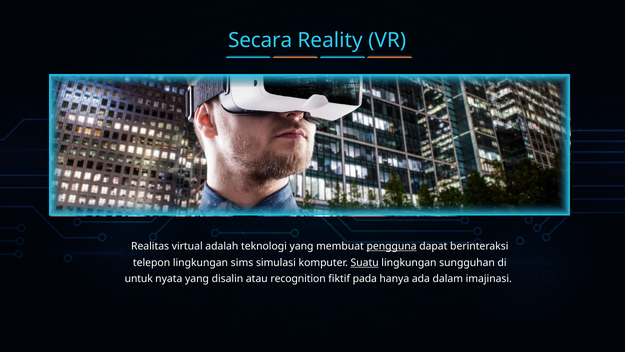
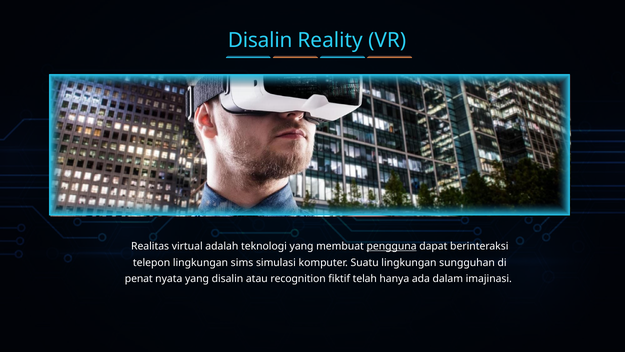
Secara: Secara -> Disalin (260, 40)
Suatu underline: present -> none (365, 262)
untuk: untuk -> penat (139, 279)
pada: pada -> telah (365, 279)
